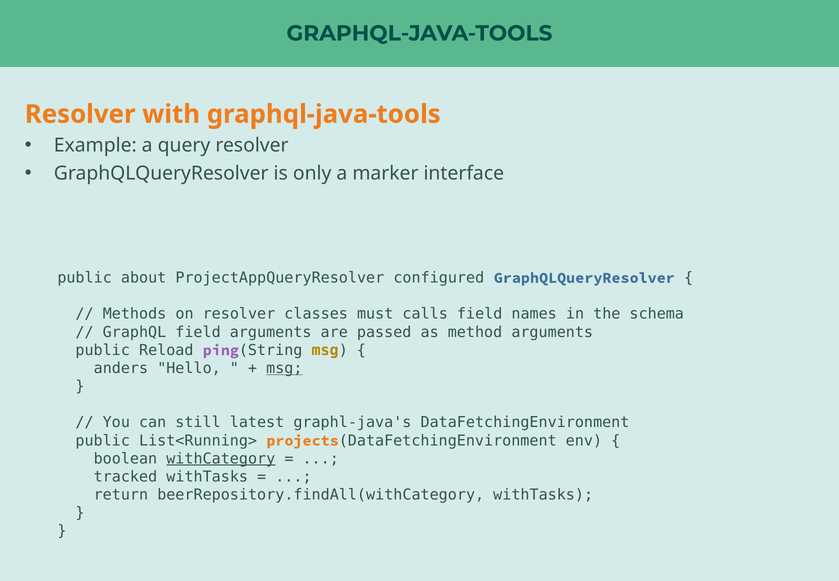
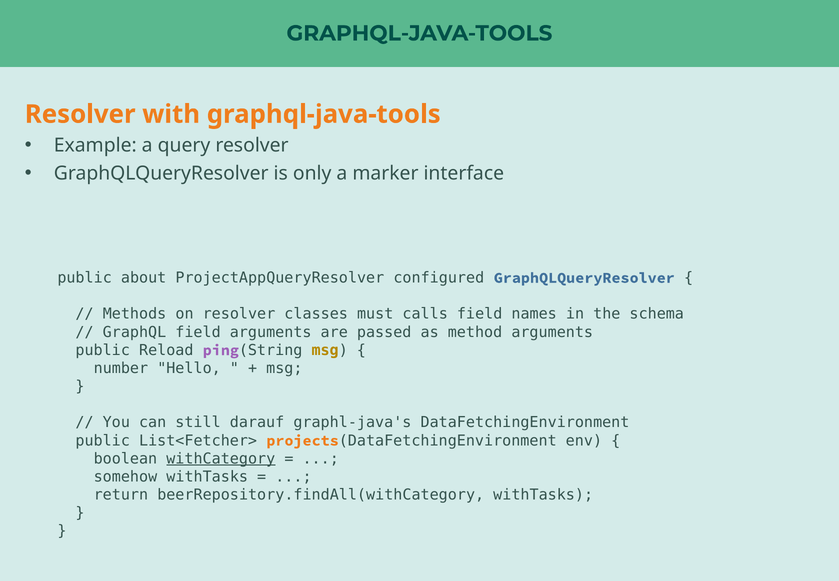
anders: anders -> number (121, 368)
msg underline: present -> none (284, 368)
latest: latest -> darauf (257, 422)
List<Running>: List<Running> -> List<Fetcher> (198, 440)
tracked: tracked -> somehow (125, 477)
